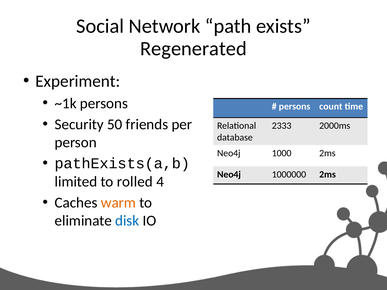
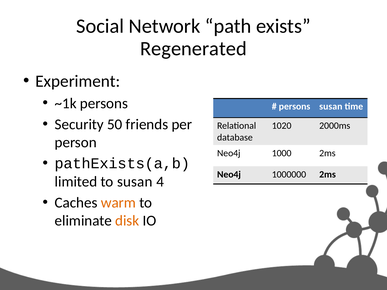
persons count: count -> susan (331, 106)
2333: 2333 -> 1020 (282, 126)
to rolled: rolled -> susan (135, 182)
disk colour: blue -> orange (127, 221)
